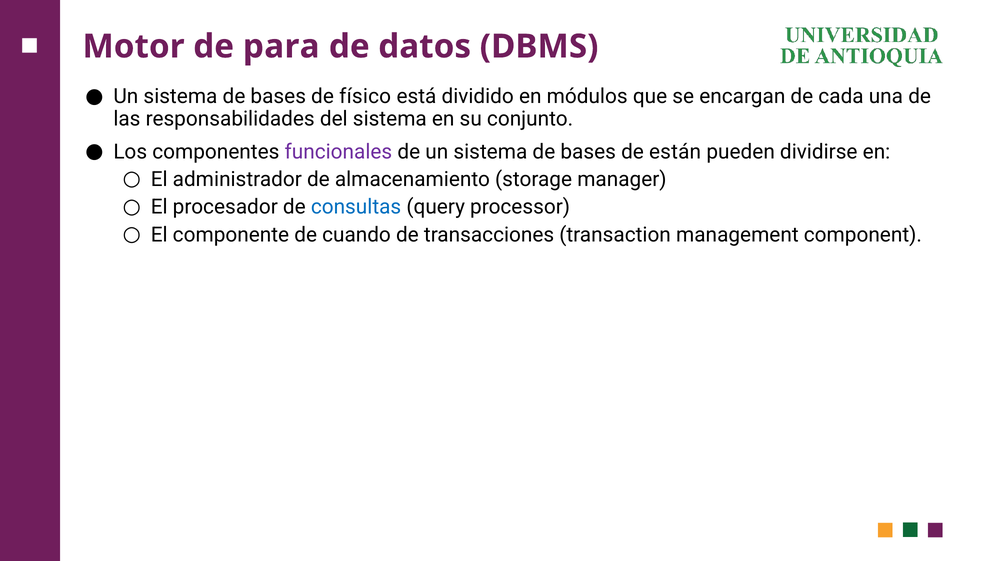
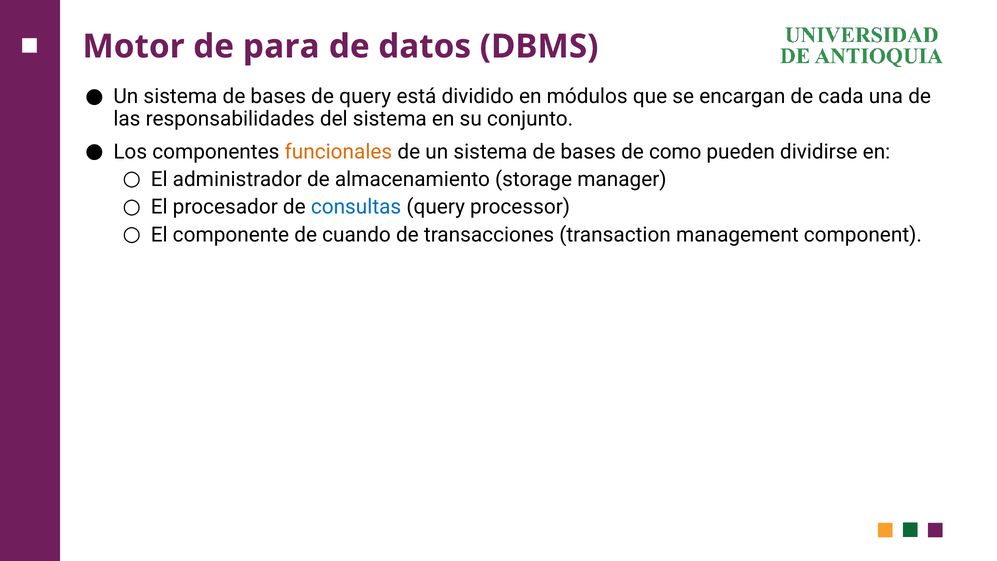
de físico: físico -> query (365, 97)
funcionales colour: purple -> orange (338, 152)
están: están -> como (675, 152)
